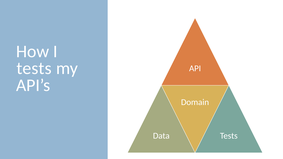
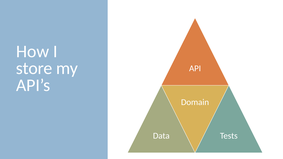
tests: tests -> store (34, 68)
